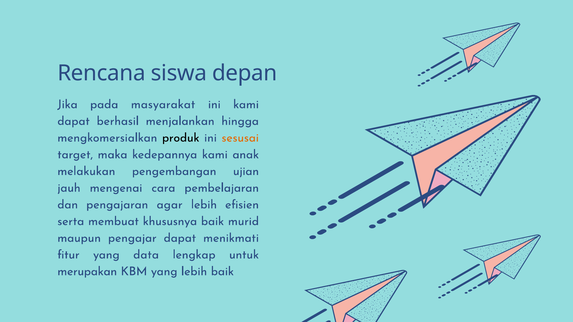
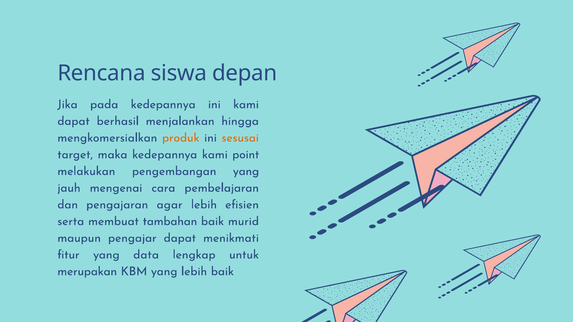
pada masyarakat: masyarakat -> kedepannya (163, 104)
produk colour: black -> orange (181, 138)
anak: anak -> point (246, 154)
pengembangan ujian: ujian -> yang (246, 171)
khususnya: khususnya -> tambahan (170, 221)
